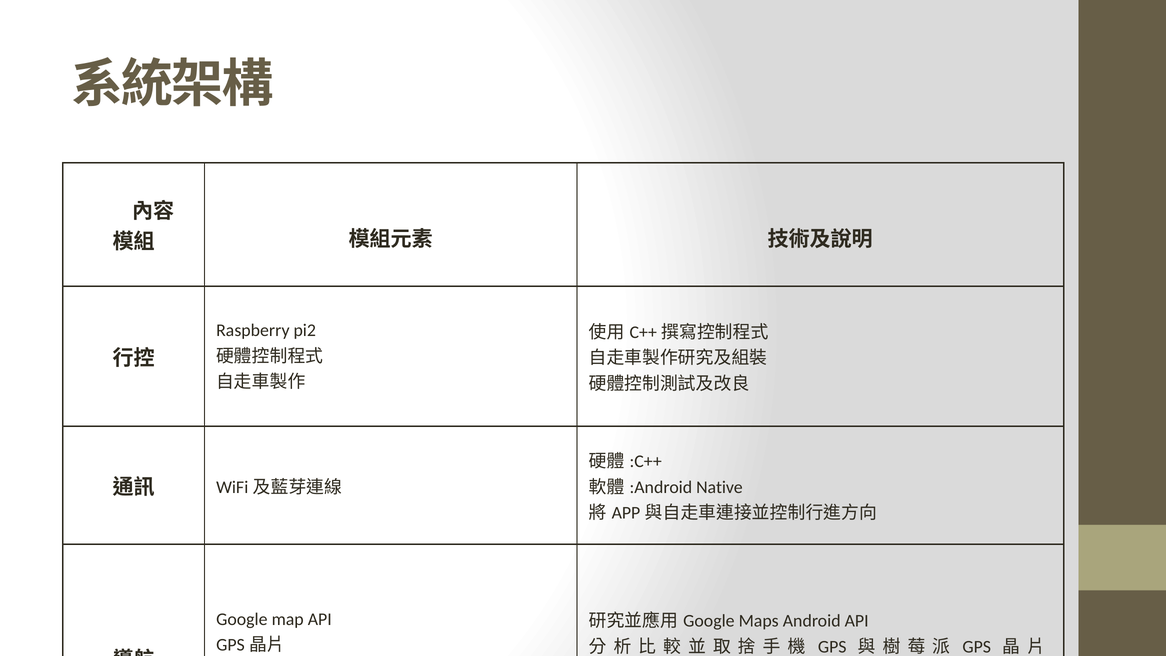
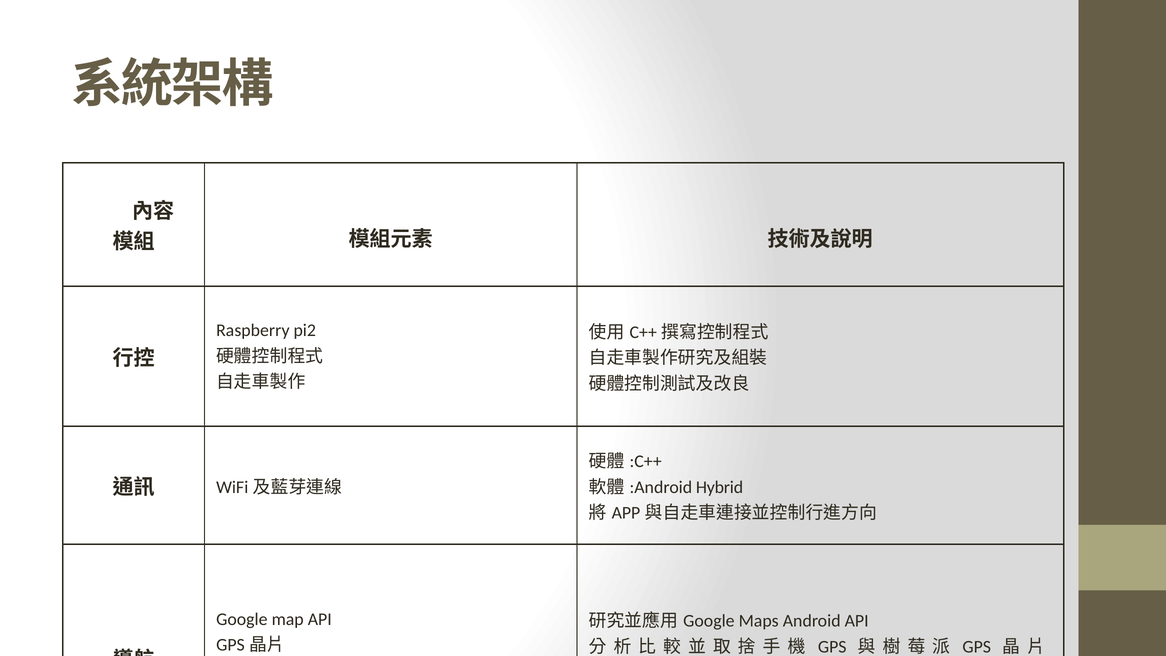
Native: Native -> Hybrid (719, 487)
